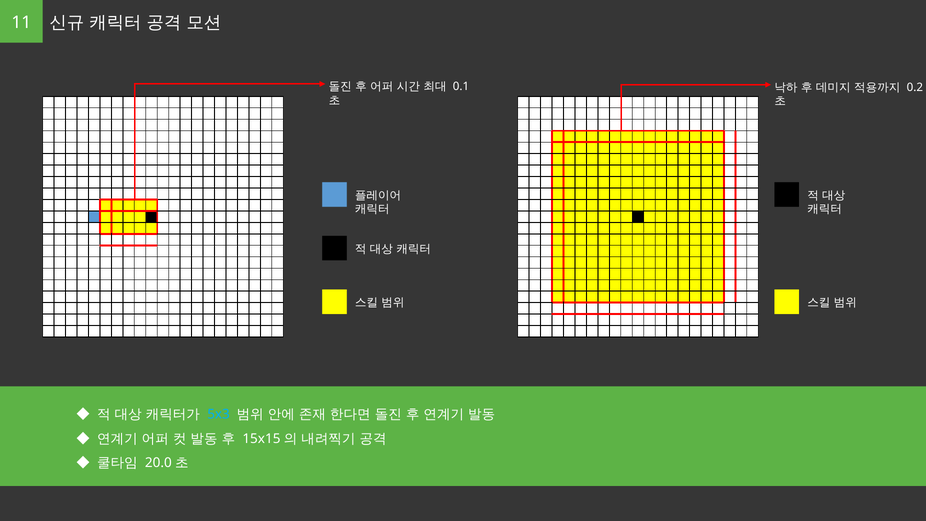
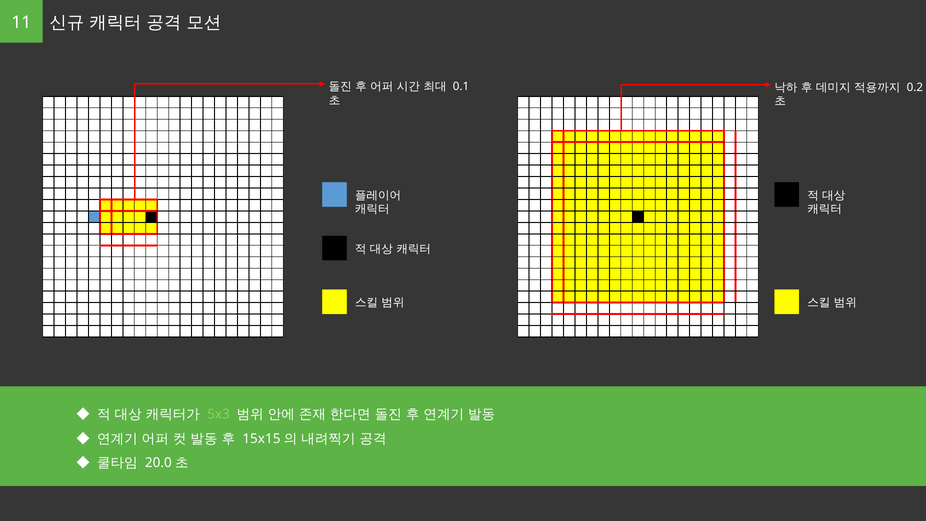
5x3 colour: light blue -> light green (219, 414)
